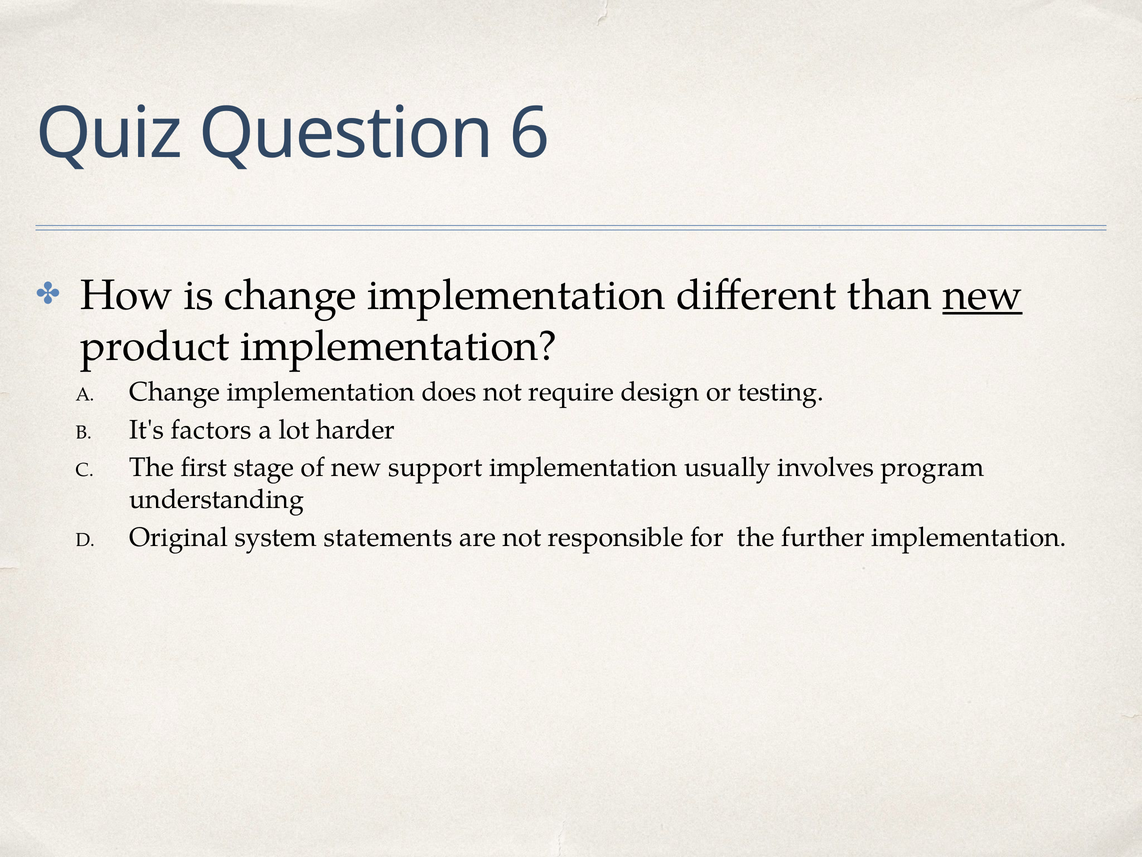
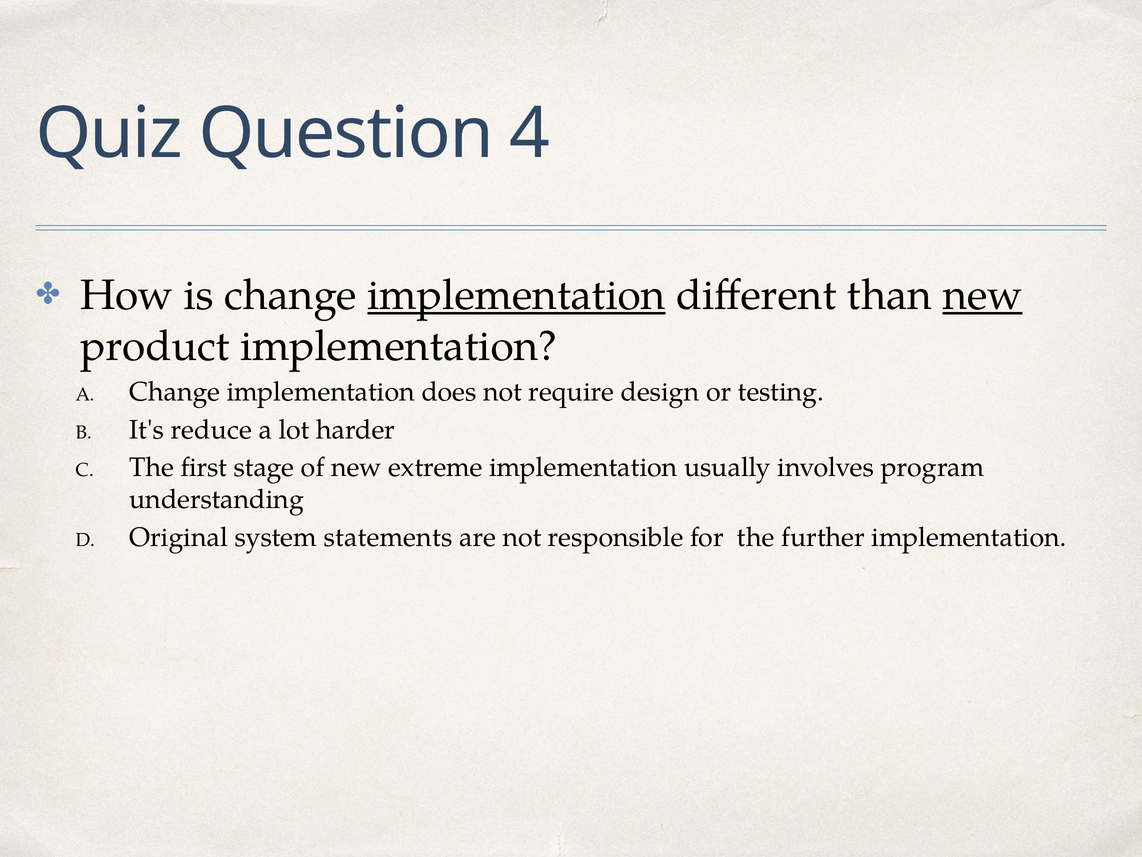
6: 6 -> 4 (530, 134)
implementation underline: none -> present (516, 295)
factors: factors -> reduce (211, 429)
support: support -> extreme (435, 467)
